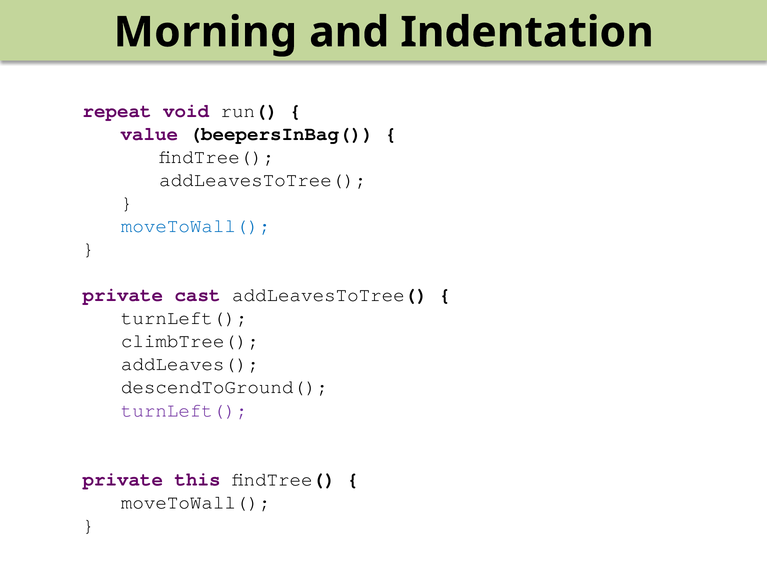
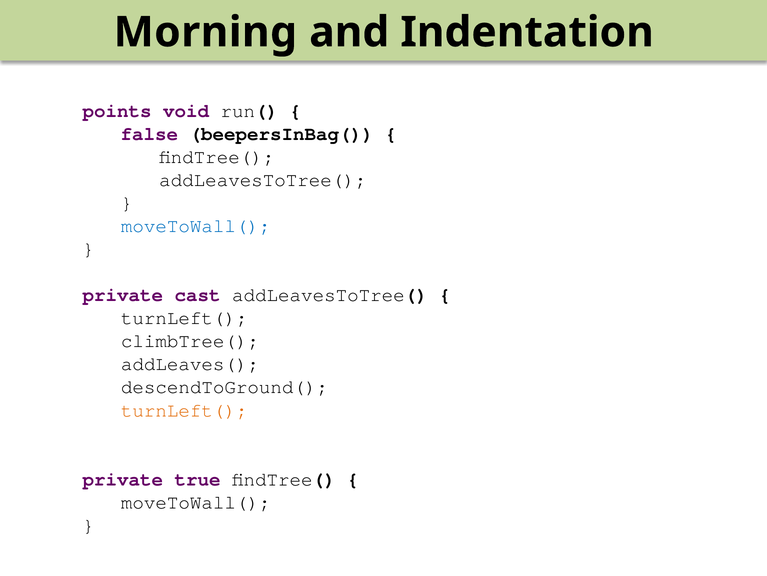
repeat: repeat -> points (117, 111)
value: value -> false (150, 134)
turnLeft( colour: purple -> orange (184, 410)
this: this -> true (198, 479)
